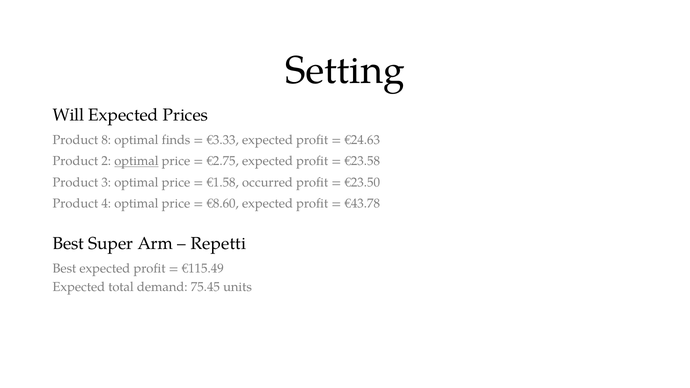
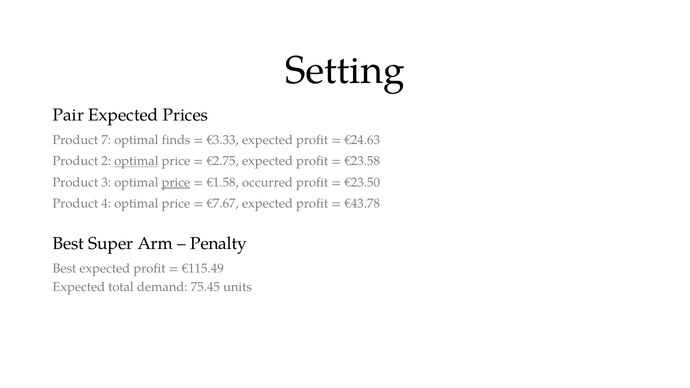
Will: Will -> Pair (68, 115)
8: 8 -> 7 (106, 140)
price underline: none -> present (176, 182)
€8.60: €8.60 -> €7.67 (223, 204)
Repetti: Repetti -> Penalty (219, 244)
